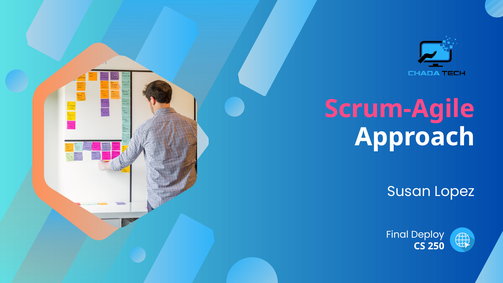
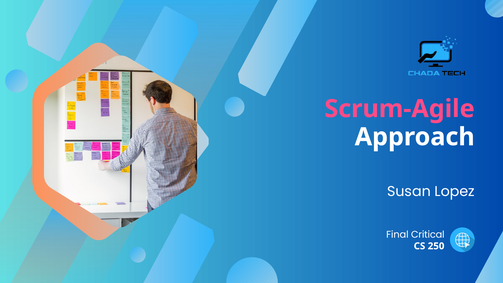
Deploy: Deploy -> Critical (428, 235)
